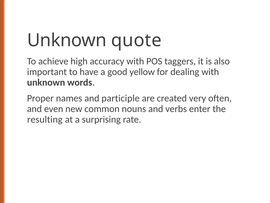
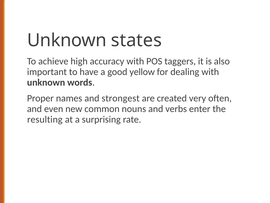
quote: quote -> states (136, 40)
participle: participle -> strongest (121, 98)
